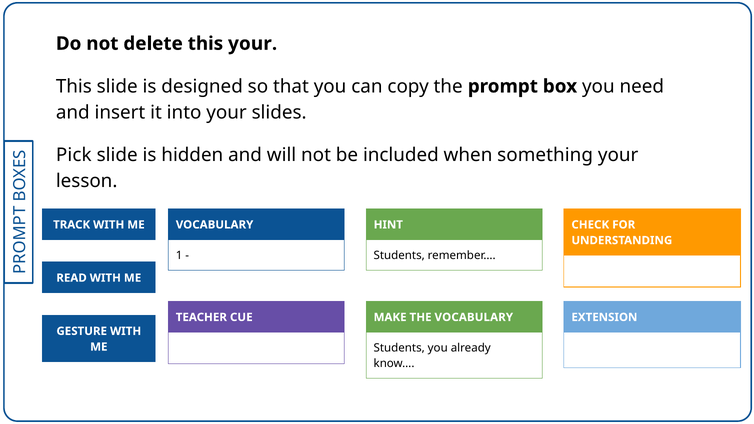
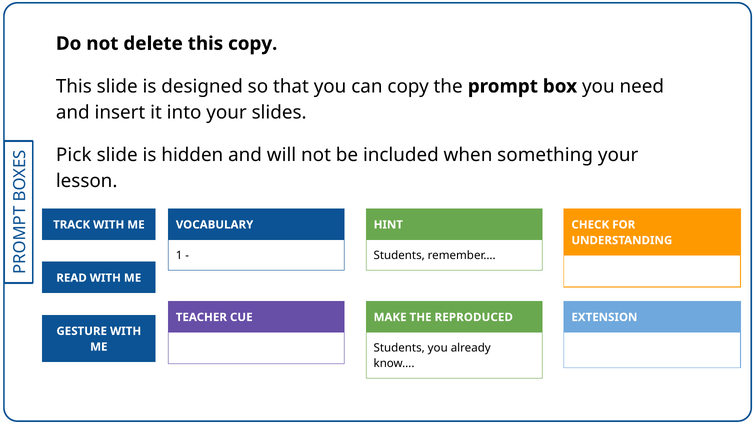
this your: your -> copy (253, 44)
THE VOCABULARY: VOCABULARY -> REPRODUCED (474, 317)
